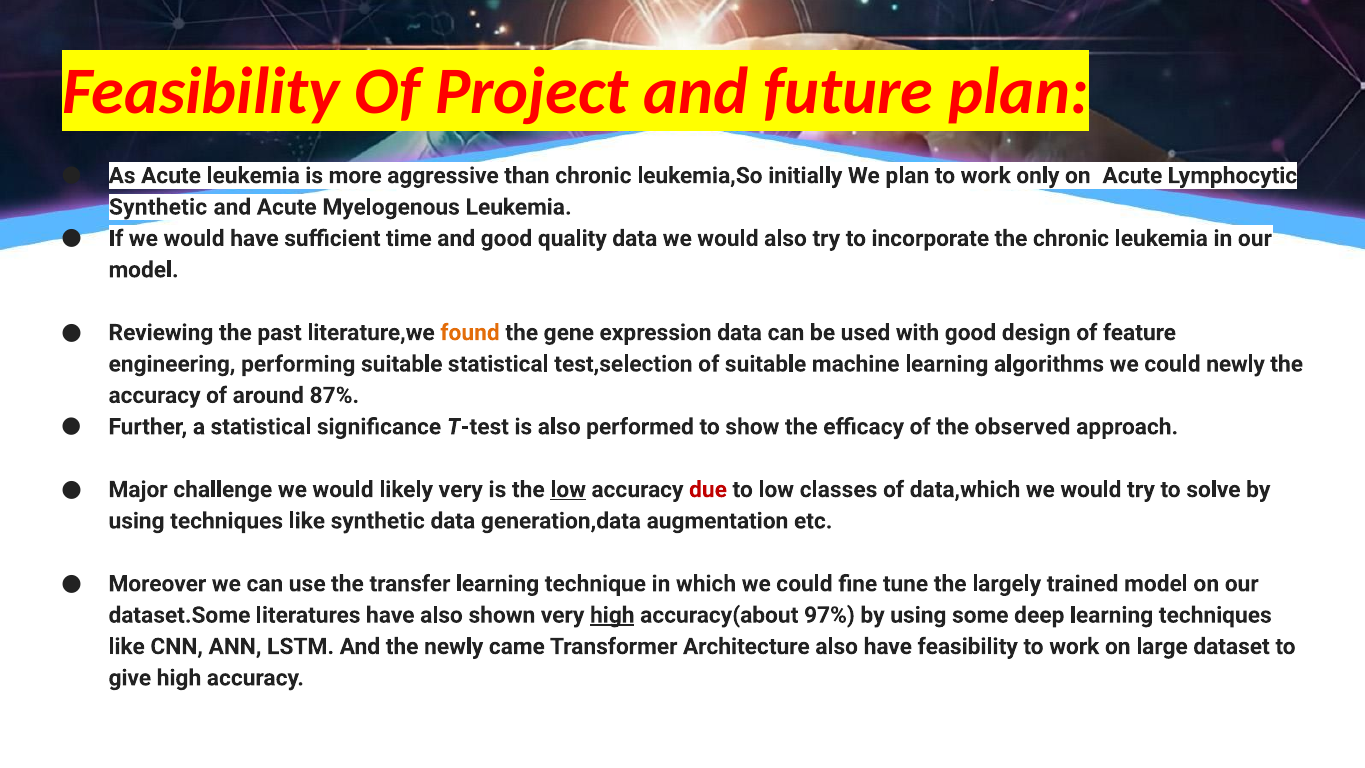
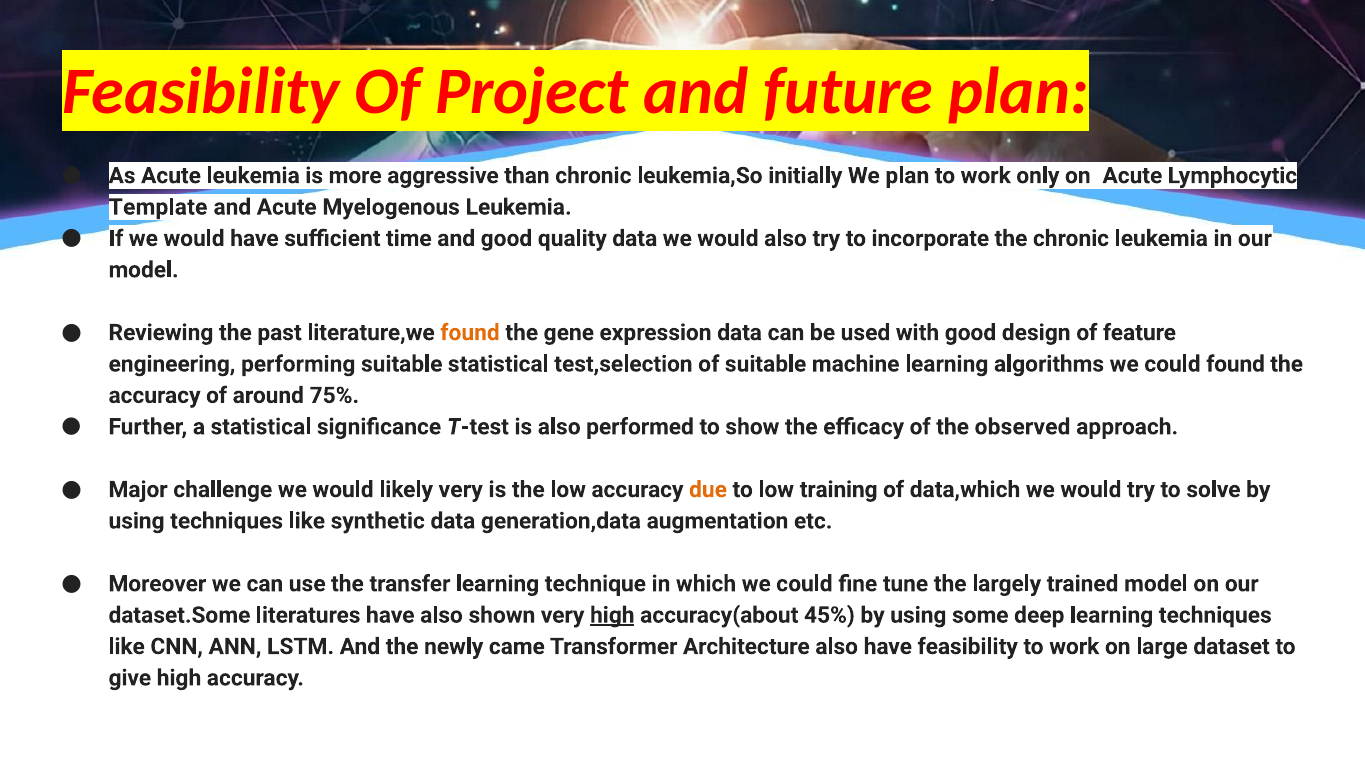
Synthetic: Synthetic -> Template (158, 207)
could newly: newly -> found (1236, 364)
87%: 87% -> 75% (334, 395)
low underline: present -> none (568, 489)
due colour: red -> orange (708, 489)
classes: classes -> training (839, 489)
97%: 97% -> 45% (829, 615)
